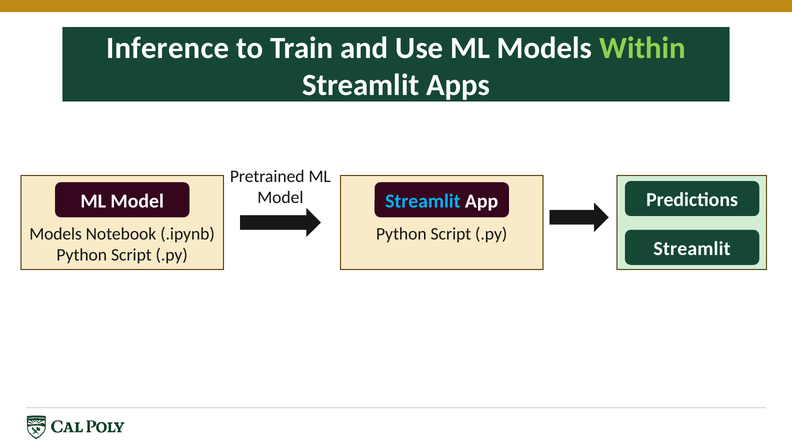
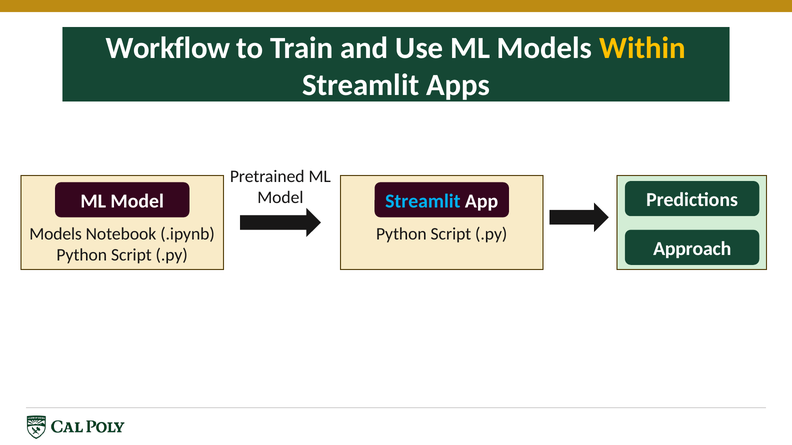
Inference: Inference -> Workflow (168, 48)
Within colour: light green -> yellow (642, 48)
Streamlit: Streamlit -> Approach (692, 249)
